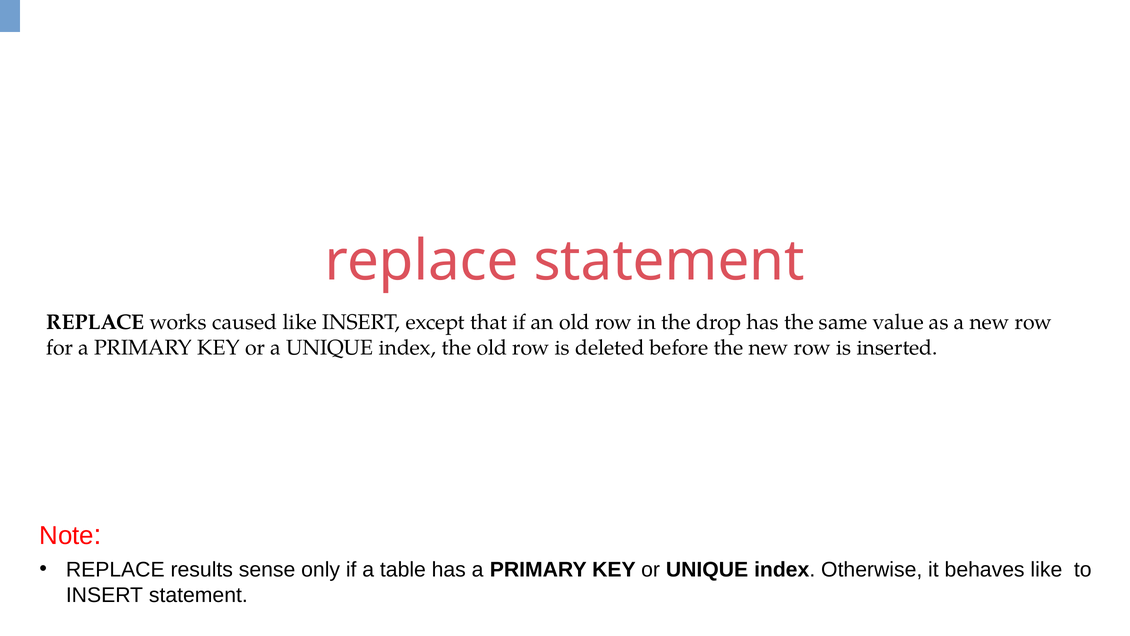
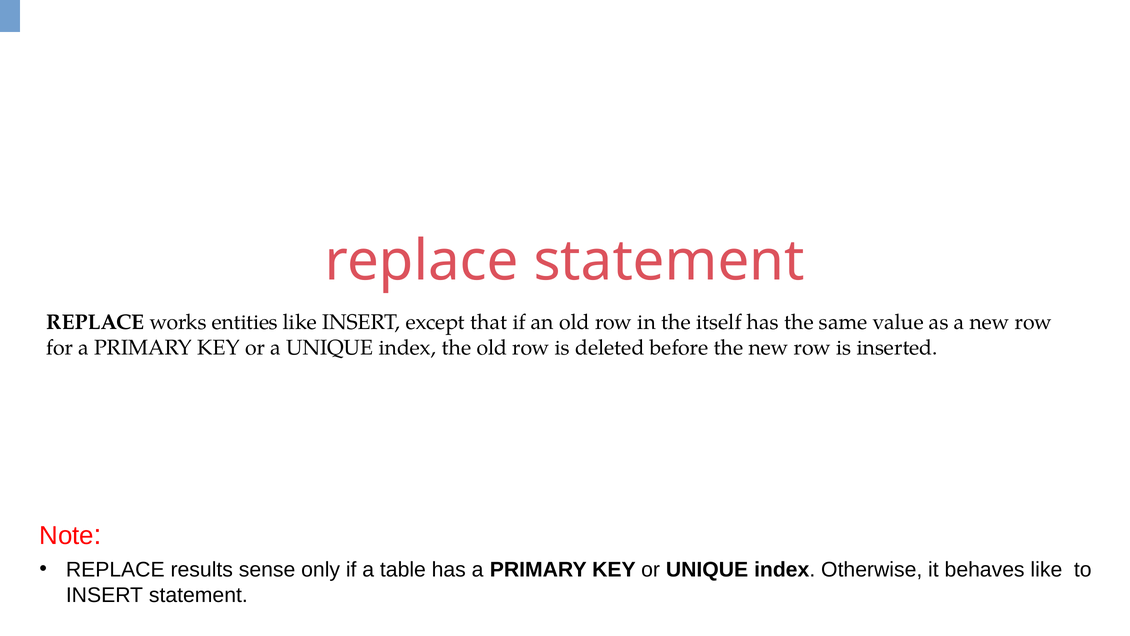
caused: caused -> entities (245, 322)
drop: drop -> itself (719, 322)
